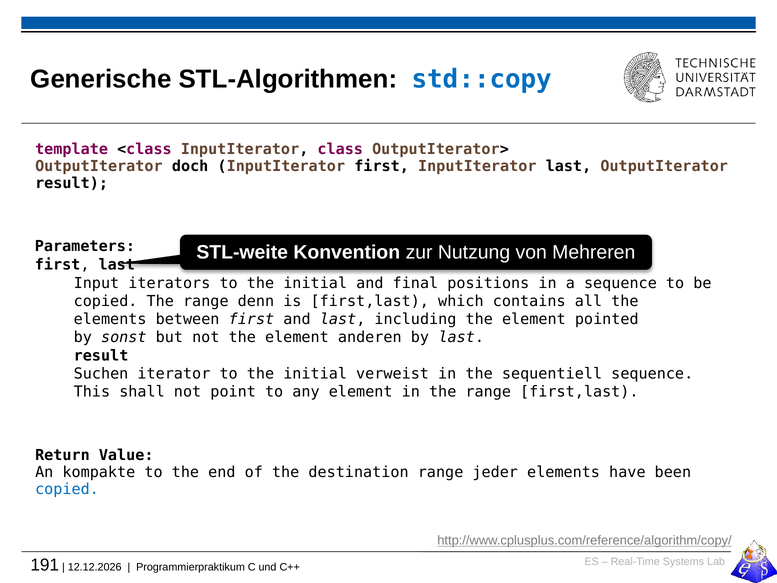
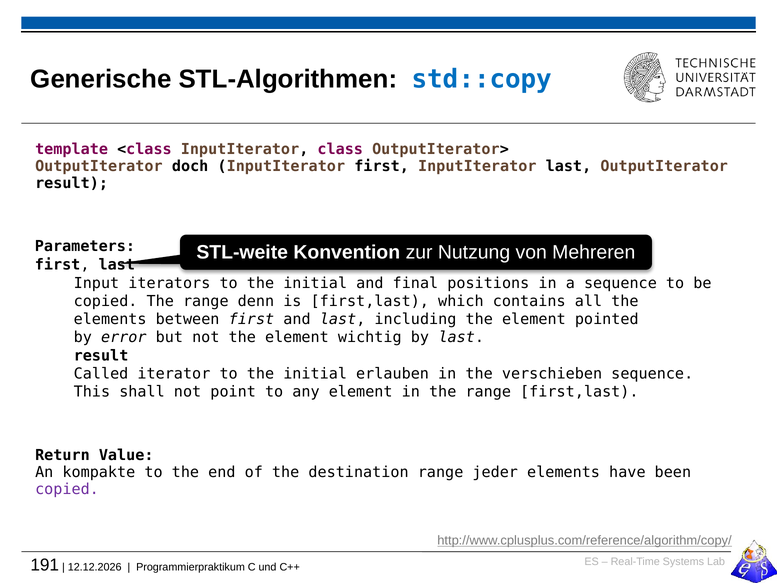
sonst: sonst -> error (124, 337)
anderen: anderen -> wichtig (370, 337)
Suchen: Suchen -> Called (101, 374)
verweist: verweist -> erlauben (393, 374)
sequentiell: sequentiell -> verschieben (552, 374)
copied colour: blue -> purple (67, 489)
